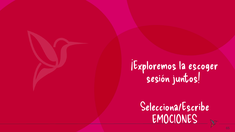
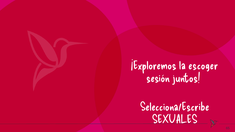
EMOCIONES: EMOCIONES -> SEXUALES (175, 120)
